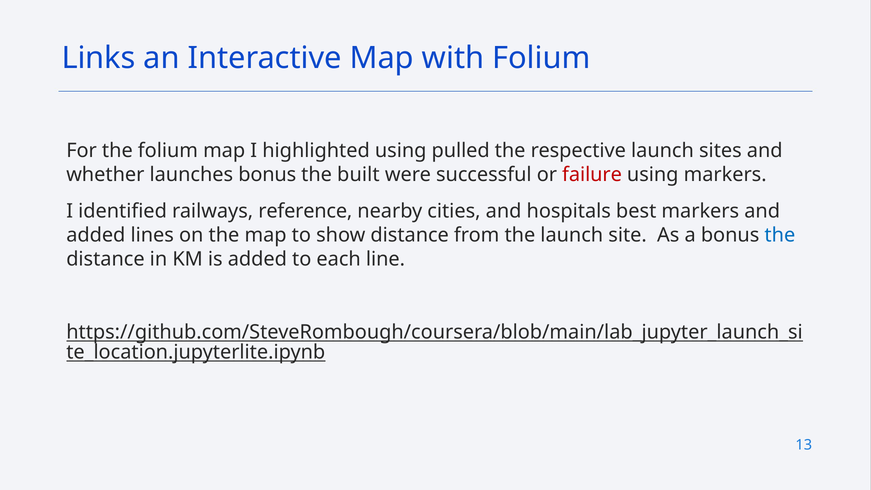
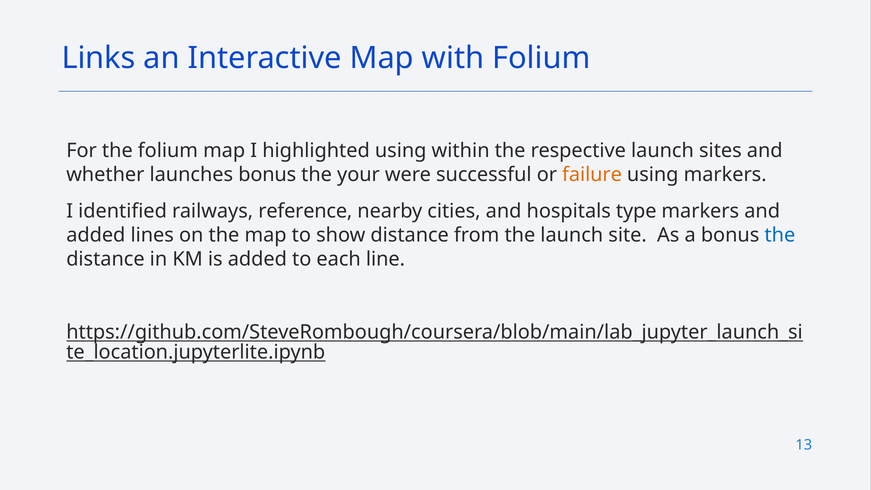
pulled: pulled -> within (461, 151)
built: built -> your (358, 174)
failure colour: red -> orange (592, 174)
best: best -> type (636, 211)
